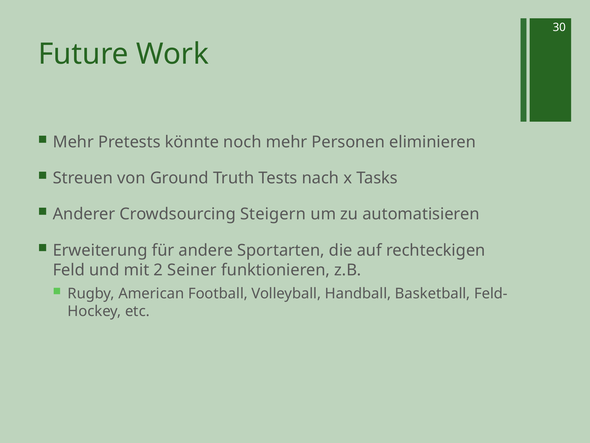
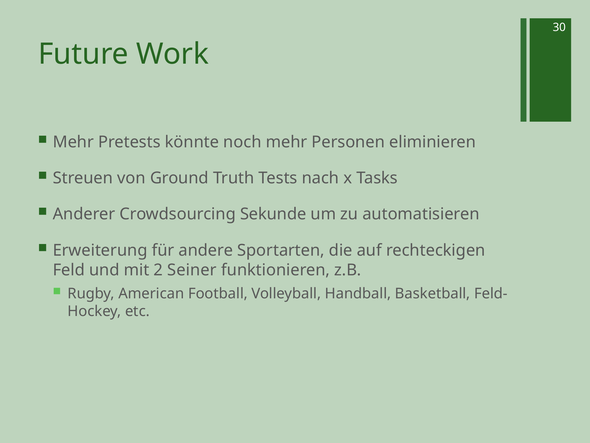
Steigern: Steigern -> Sekunde (273, 214)
